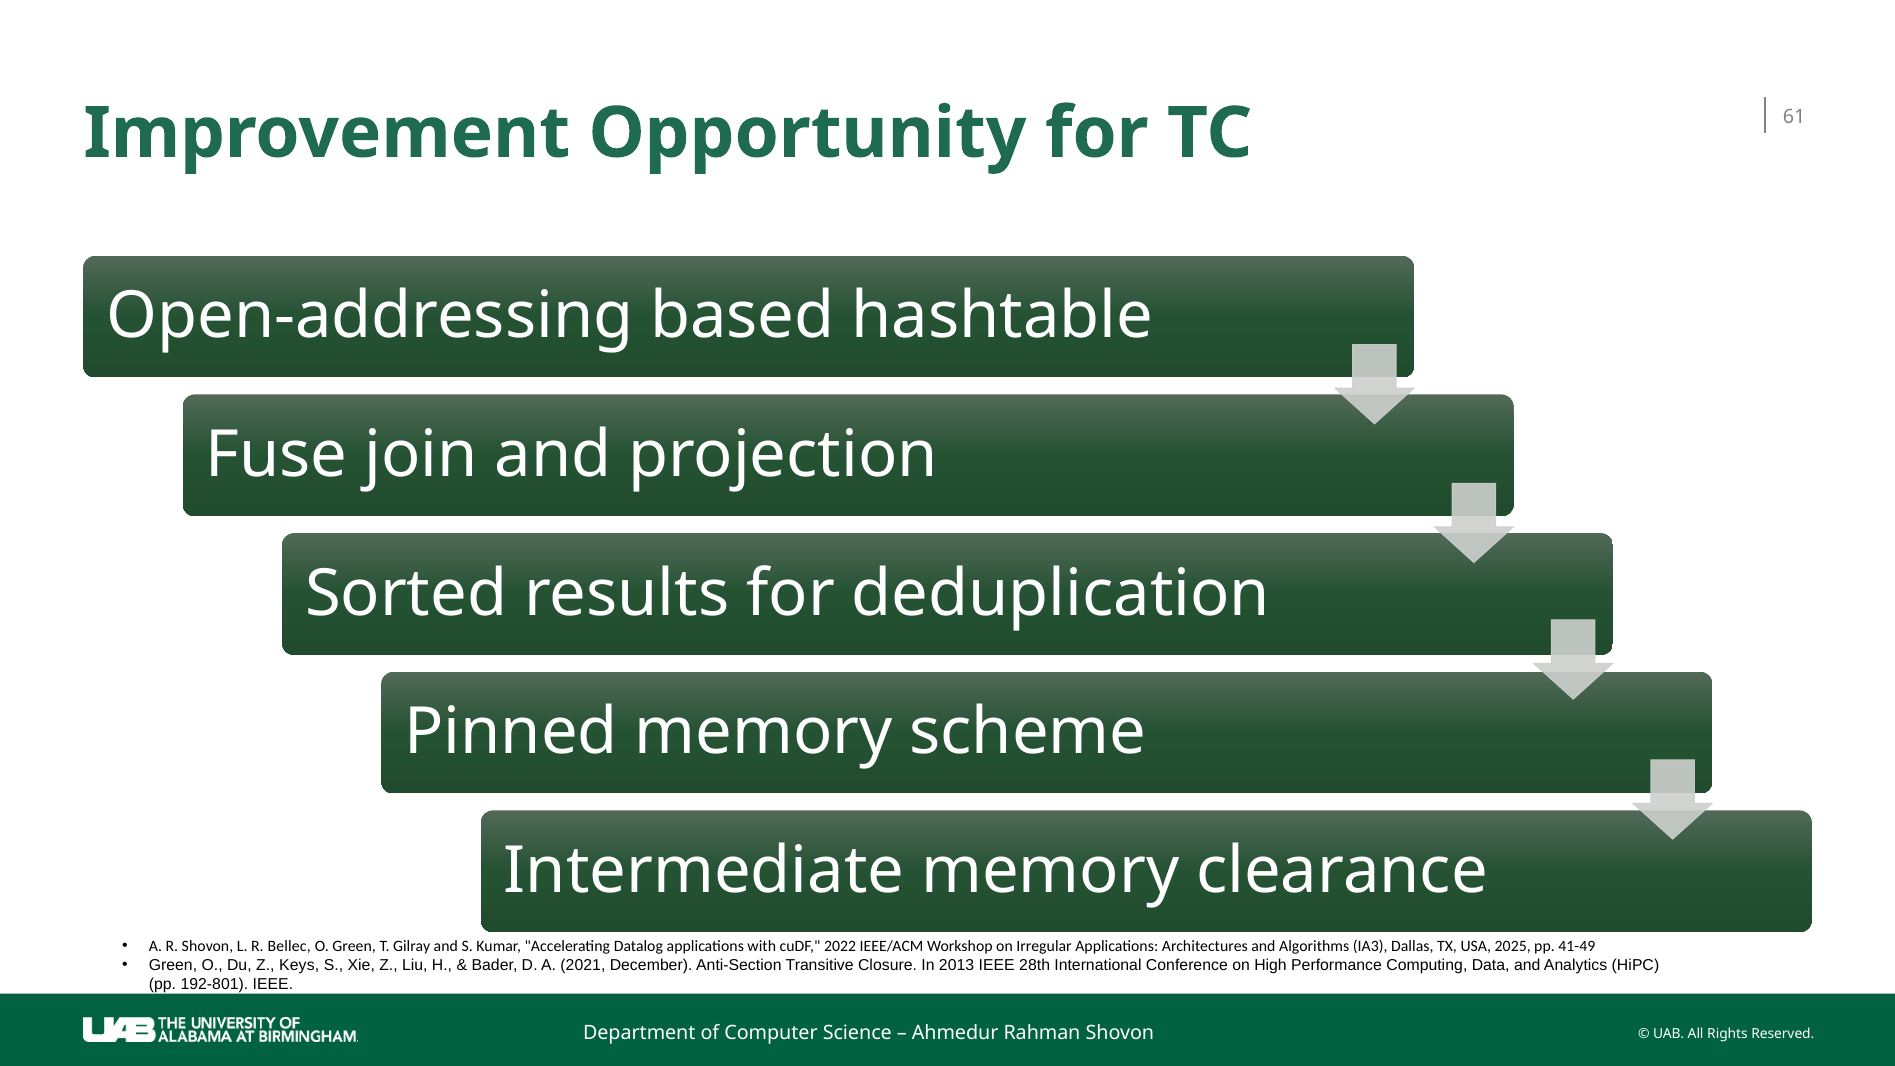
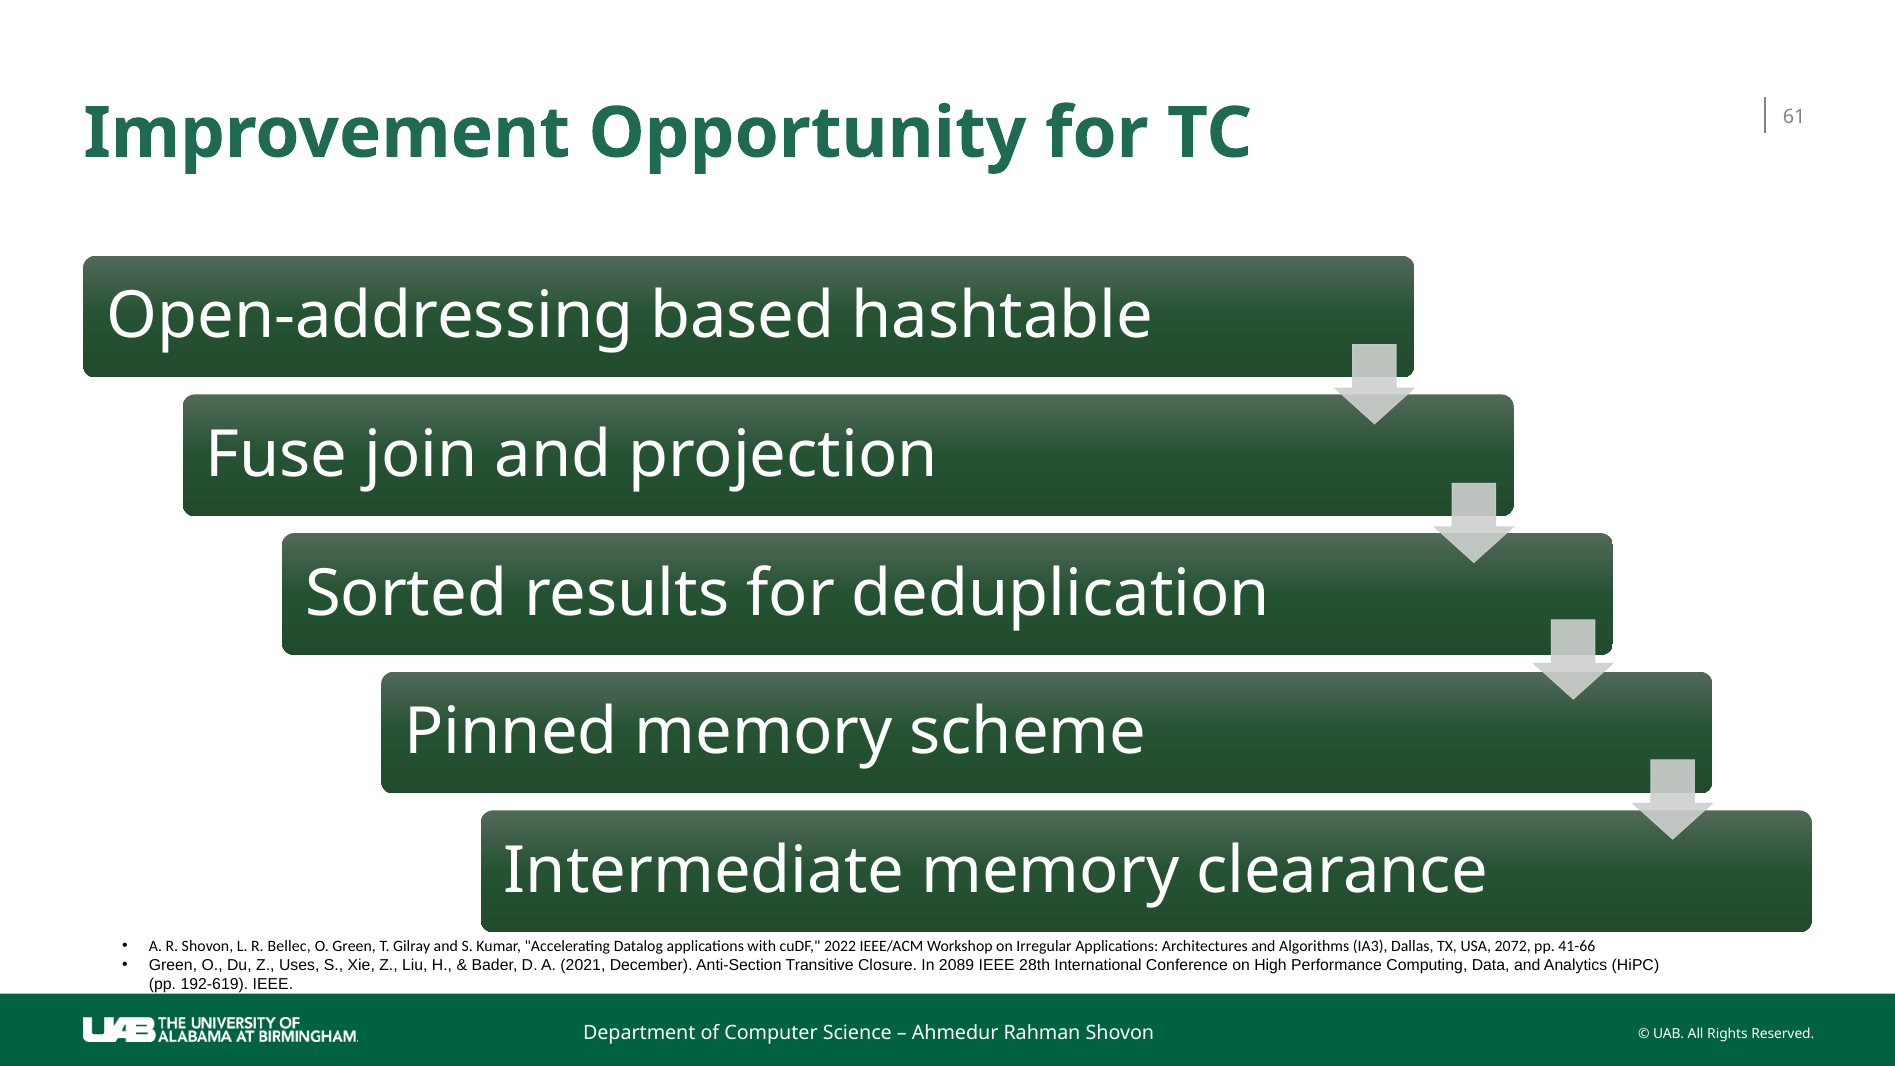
2025: 2025 -> 2072 (1513, 946)
41-49: 41-49 -> 41-66 (1577, 946)
Keys: Keys -> Uses (299, 965)
2013: 2013 -> 2089 (957, 965)
192-801: 192-801 -> 192-619 (214, 984)
